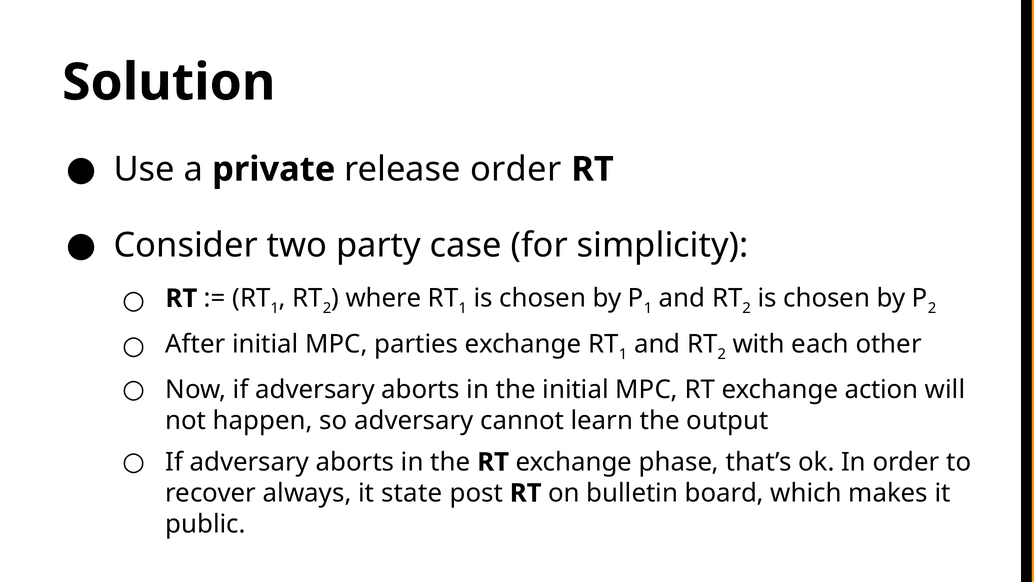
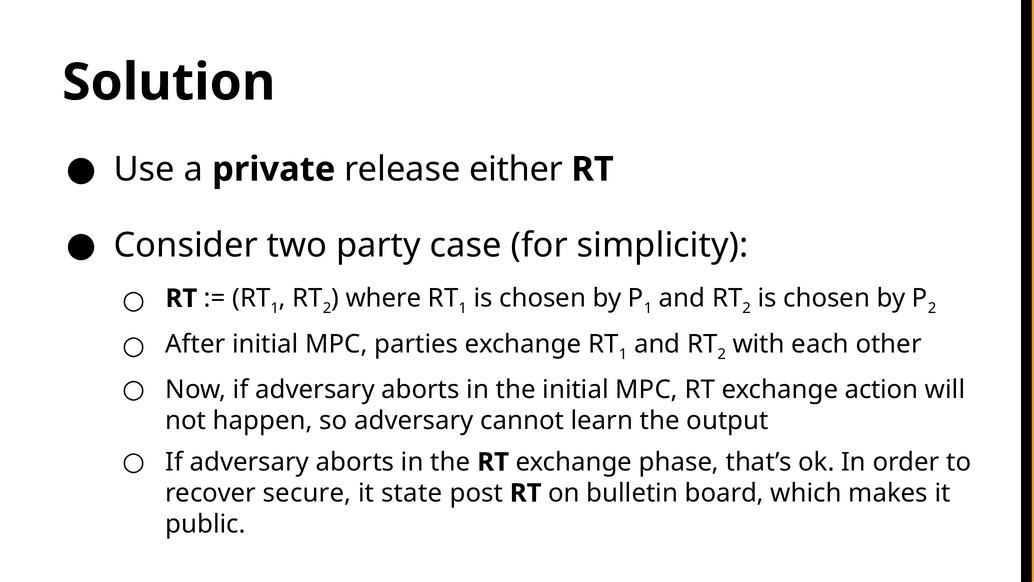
release order: order -> either (516, 169)
always: always -> secure (307, 493)
